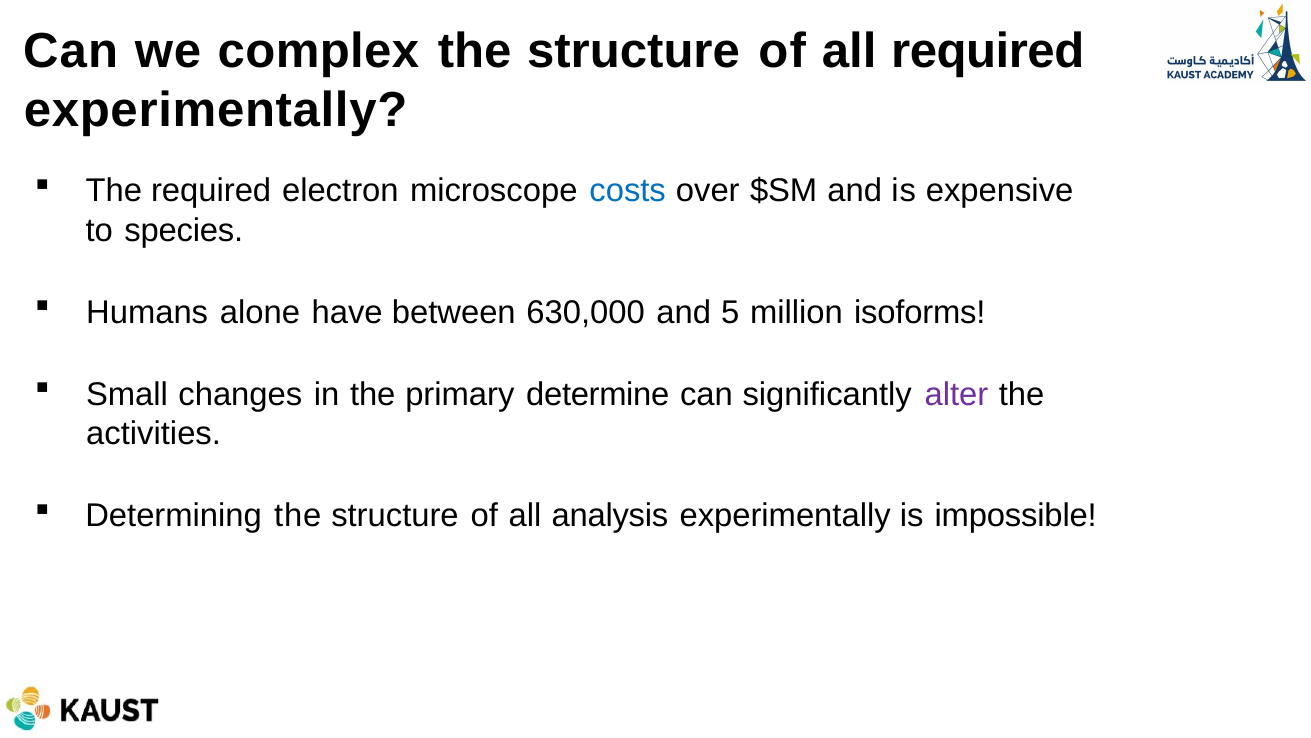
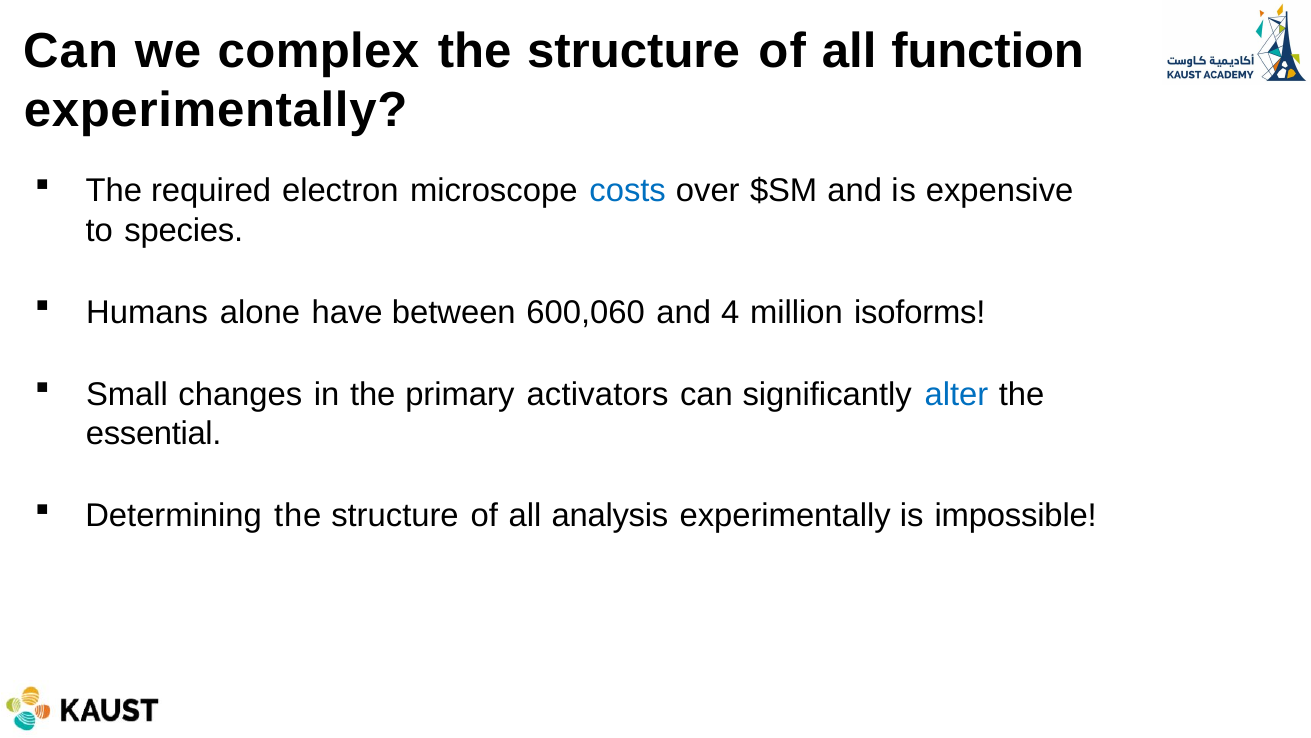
all required: required -> function (988, 51)
630,000: 630,000 -> 600,060 (586, 312)
5: 5 -> 4 (730, 312)
determine: determine -> activators (598, 394)
alter colour: purple -> blue (956, 394)
activities: activities -> essential (154, 433)
